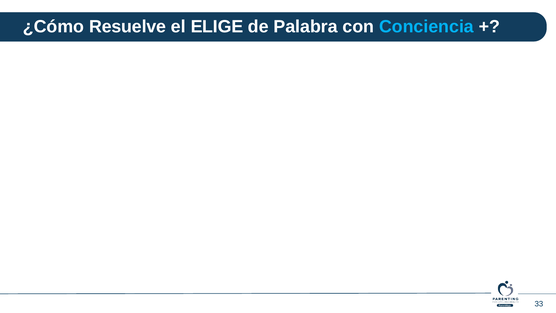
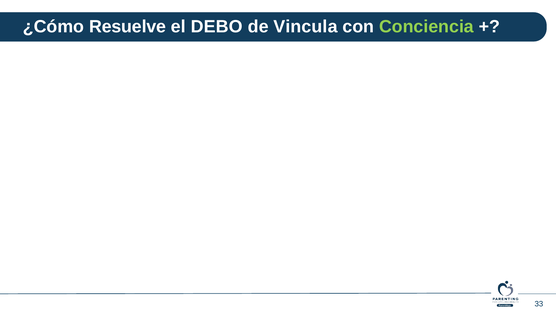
ELIGE: ELIGE -> DEBO (217, 27)
Palabra: Palabra -> Vincula (306, 27)
Conciencia colour: light blue -> light green (426, 27)
